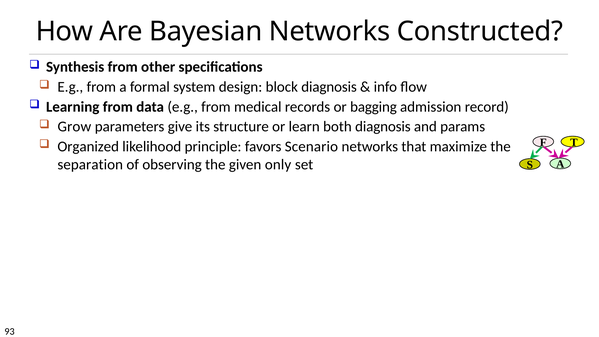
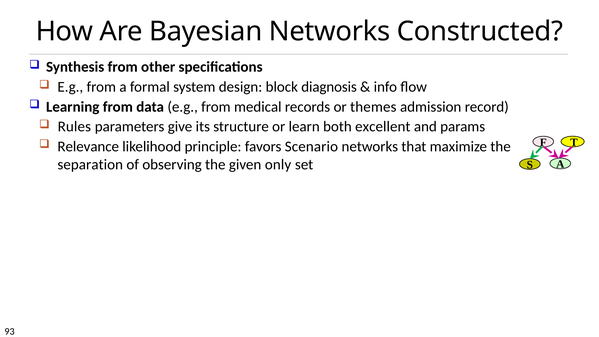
bagging: bagging -> themes (373, 107)
Grow: Grow -> Rules (74, 127)
both diagnosis: diagnosis -> excellent (383, 127)
Organized: Organized -> Relevance (88, 146)
